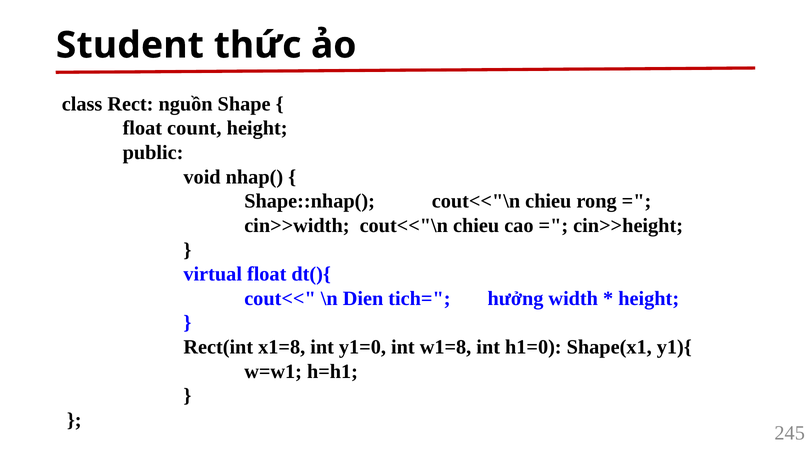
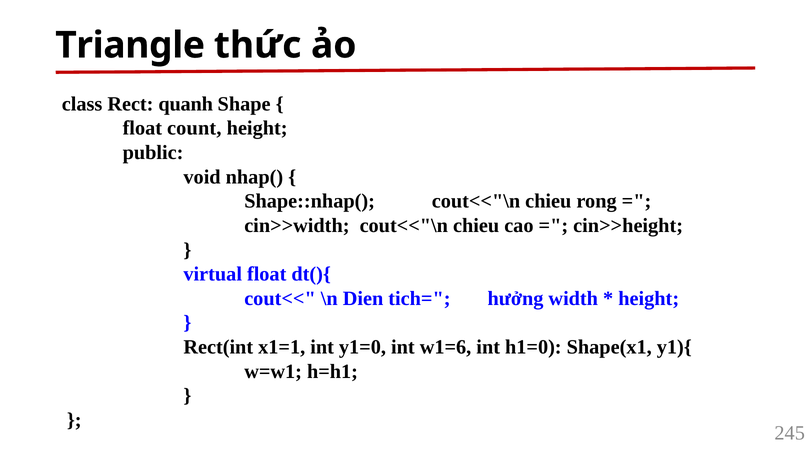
Student: Student -> Triangle (130, 45)
nguồn: nguồn -> quanh (186, 104)
x1=8: x1=8 -> x1=1 (282, 347)
w1=8: w1=8 -> w1=6 (446, 347)
